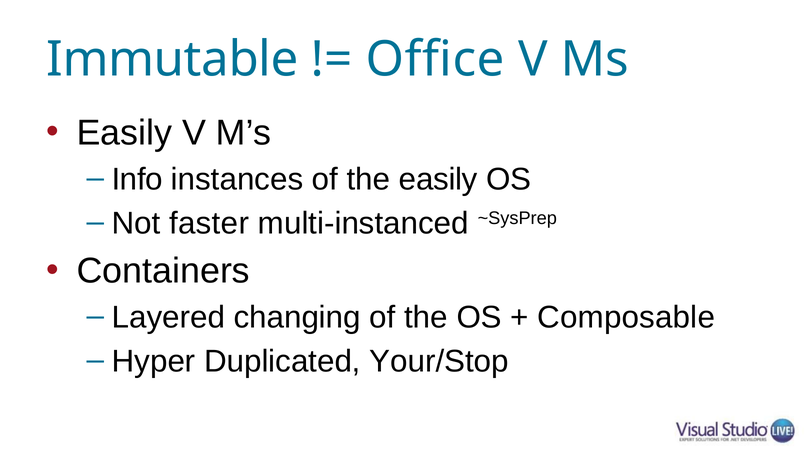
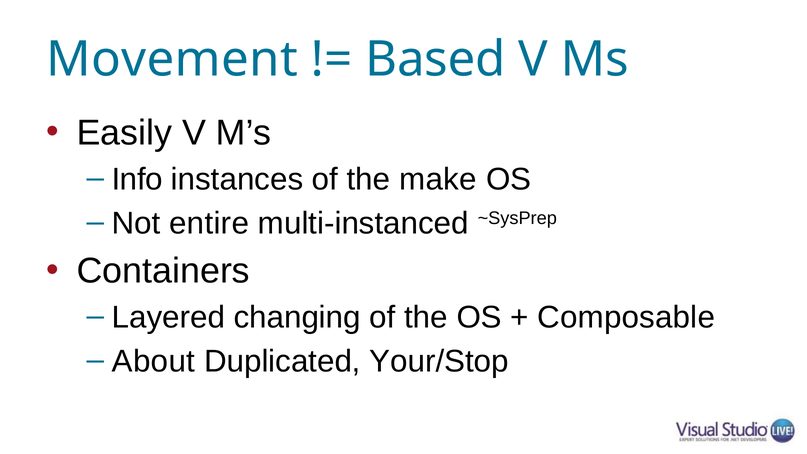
Immutable: Immutable -> Movement (172, 59)
Office: Office -> Based (435, 59)
the easily: easily -> make (438, 179)
faster: faster -> entire (209, 223)
Hyper: Hyper -> About (153, 361)
